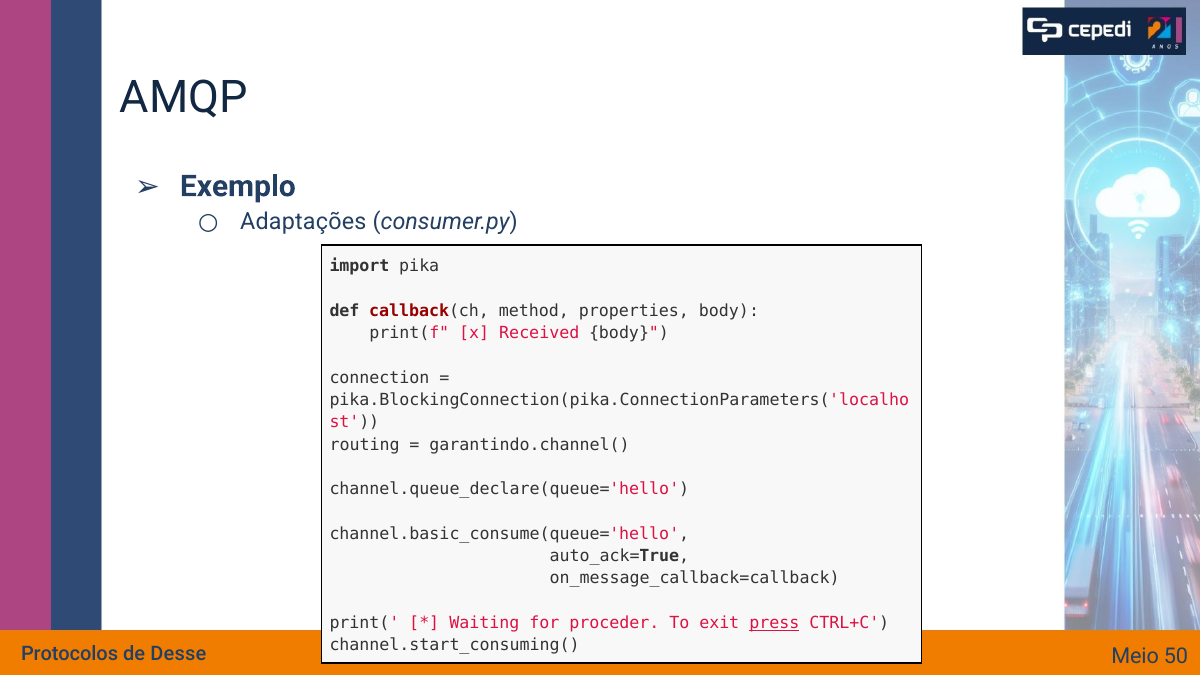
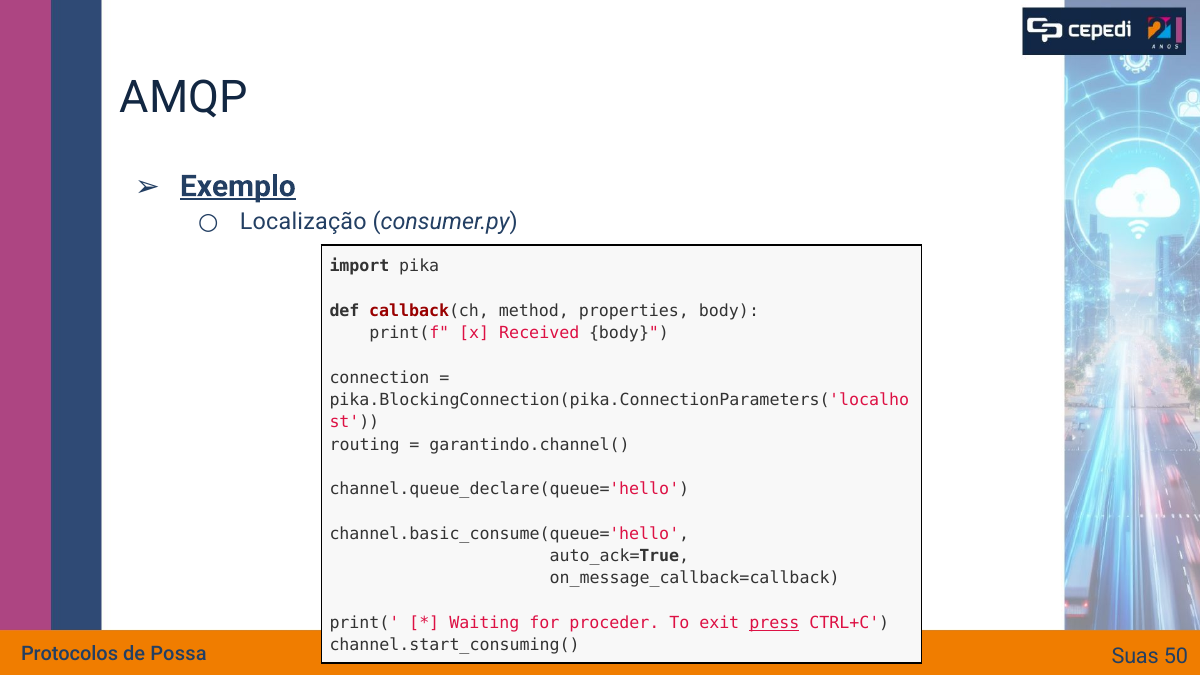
Exemplo underline: none -> present (238, 186)
Adaptações: Adaptações -> Localização (303, 222)
Desse: Desse -> Possa (178, 654)
Meio: Meio -> Suas (1135, 656)
